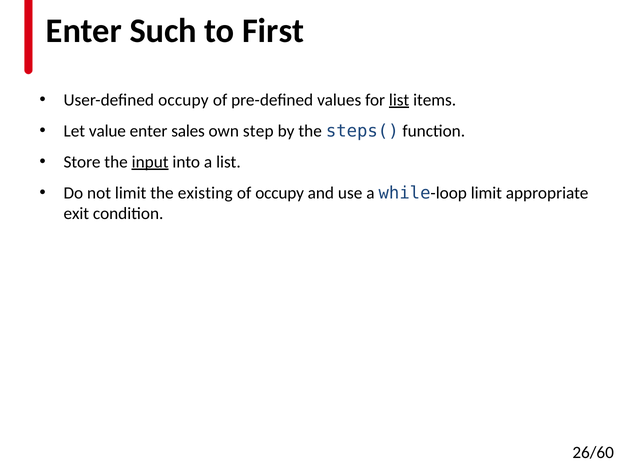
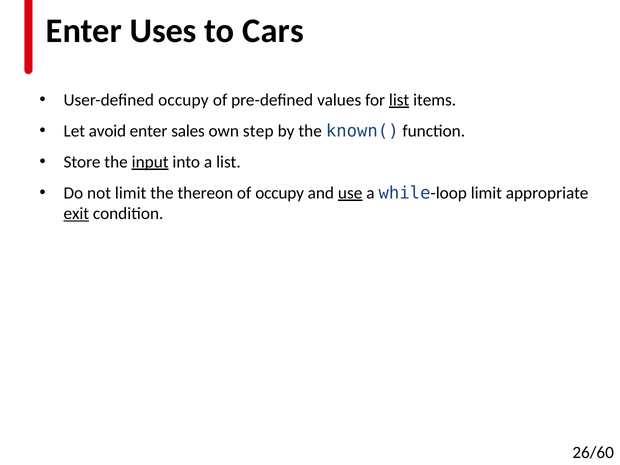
Such: Such -> Uses (163, 31)
First: First -> Cars (273, 31)
value: value -> avoid (107, 131)
steps(: steps( -> known( (362, 131)
existing: existing -> thereon (205, 193)
use underline: none -> present (350, 193)
exit underline: none -> present (76, 214)
